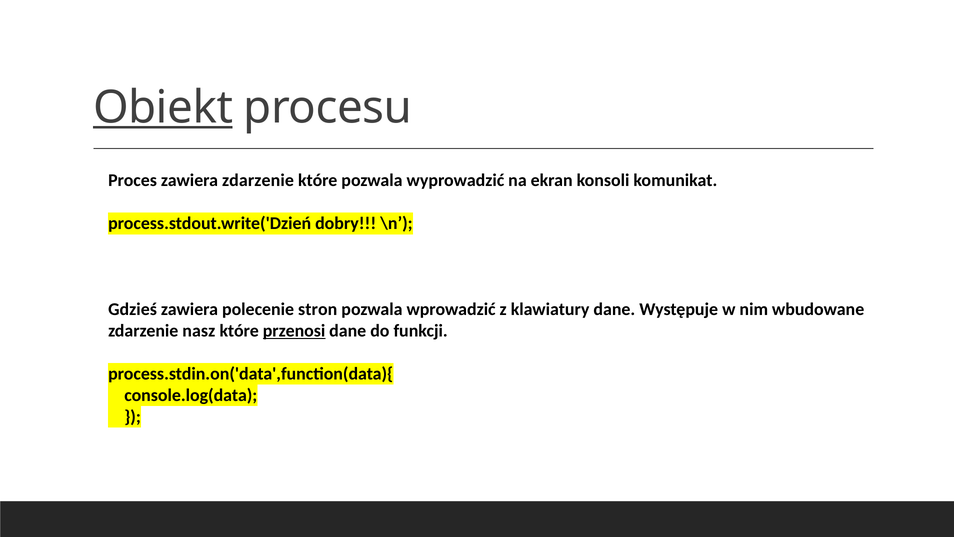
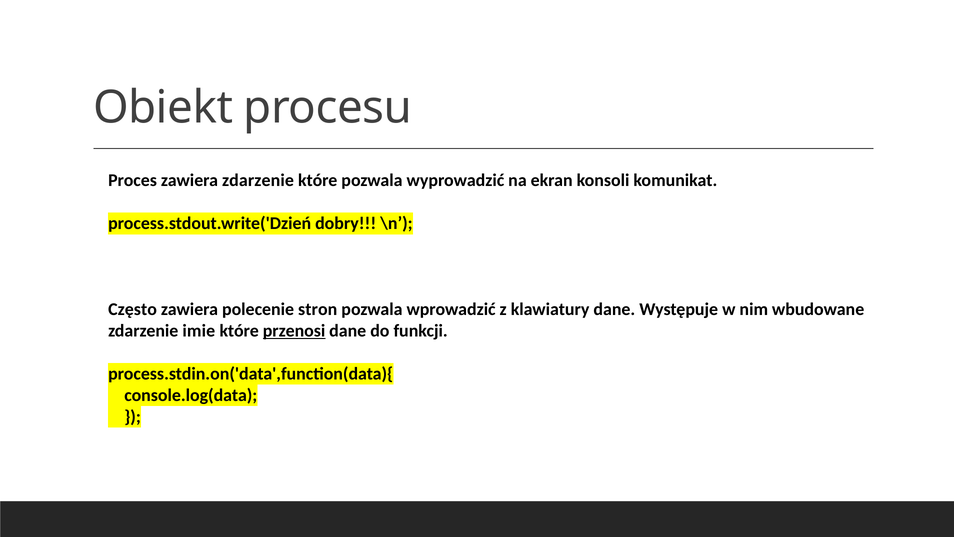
Obiekt underline: present -> none (163, 107)
Gdzieś: Gdzieś -> Często (133, 309)
nasz: nasz -> imie (199, 331)
